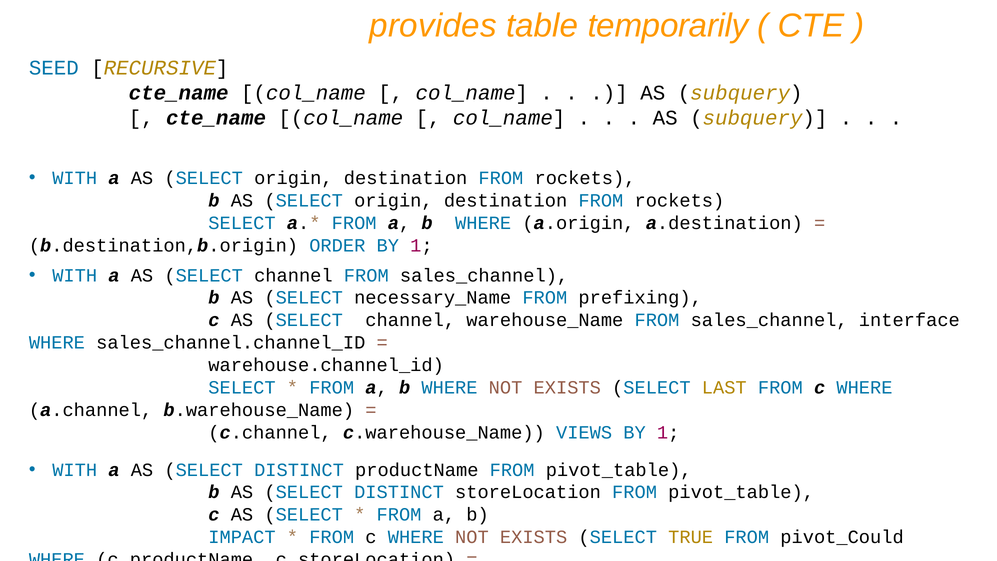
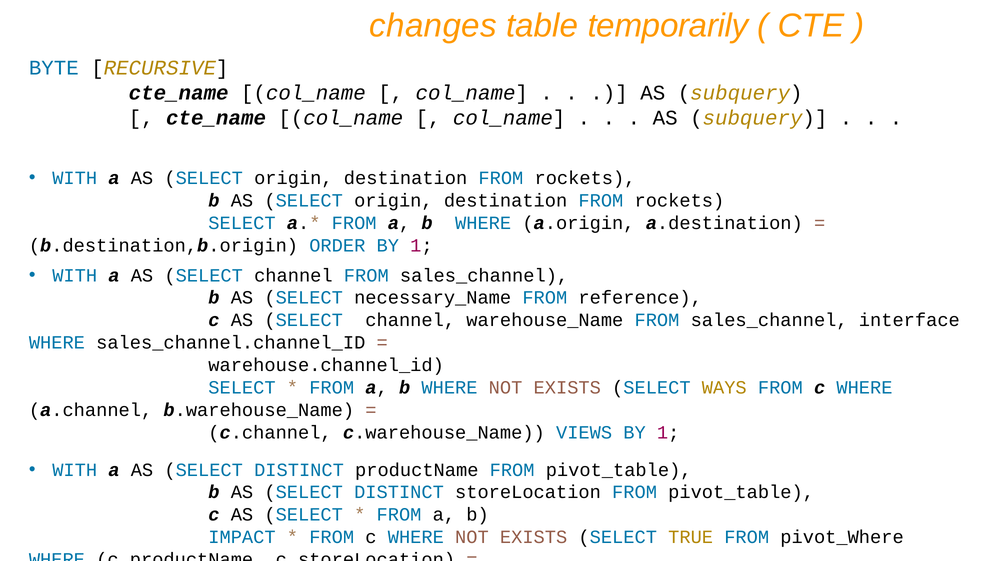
provides: provides -> changes (433, 26)
SEED: SEED -> BYTE (54, 68)
prefixing: prefixing -> reference (640, 298)
LAST: LAST -> WAYS (724, 387)
pivot_Could: pivot_Could -> pivot_Where (842, 537)
